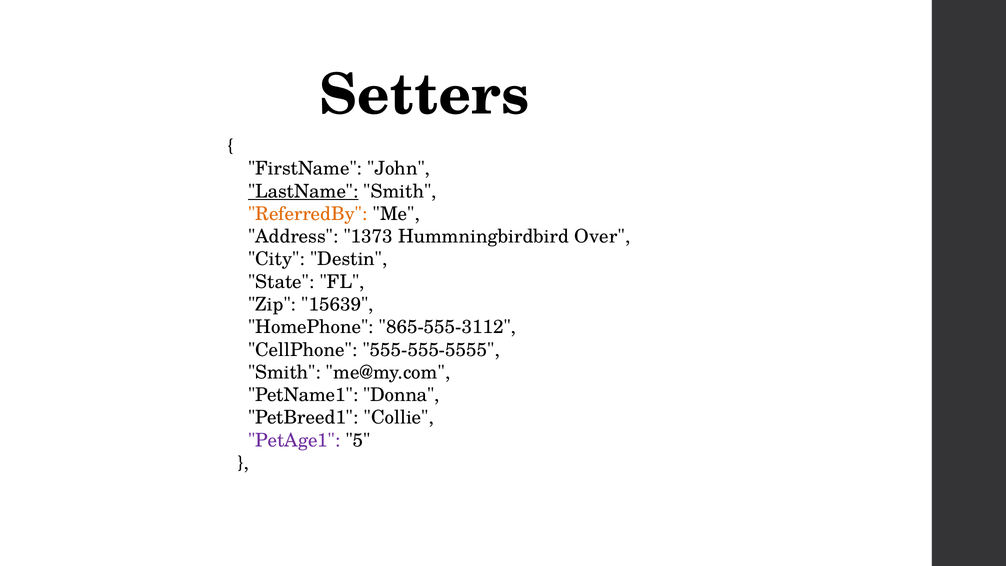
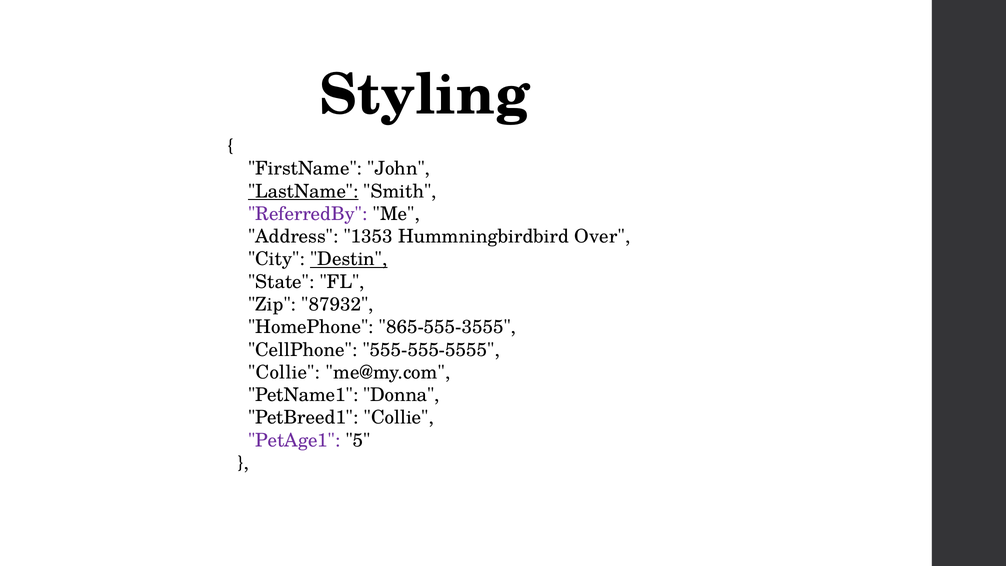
Setters: Setters -> Styling (424, 95)
ReferredBy colour: orange -> purple (308, 214)
1373: 1373 -> 1353 (368, 237)
Destin underline: none -> present (349, 259)
15639: 15639 -> 87932 (338, 304)
865-555-3112: 865-555-3112 -> 865-555-3555 (448, 327)
Smith: Smith -> Collie (284, 372)
